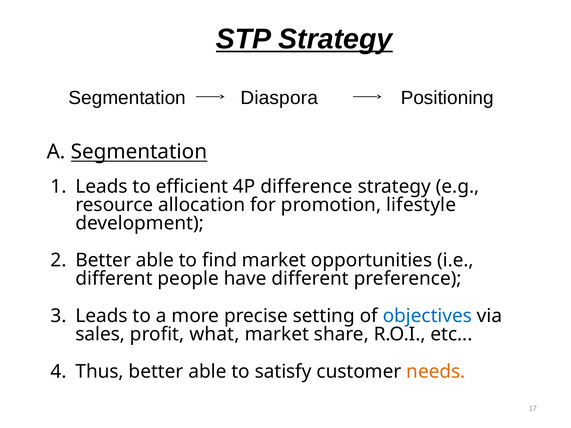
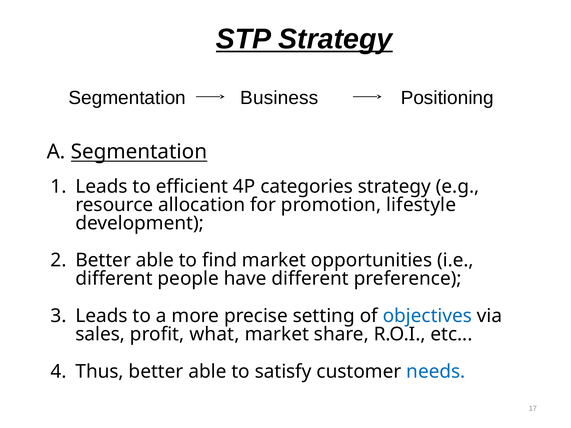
Diaspora: Diaspora -> Business (279, 98)
difference: difference -> categories (307, 187)
needs colour: orange -> blue (436, 372)
